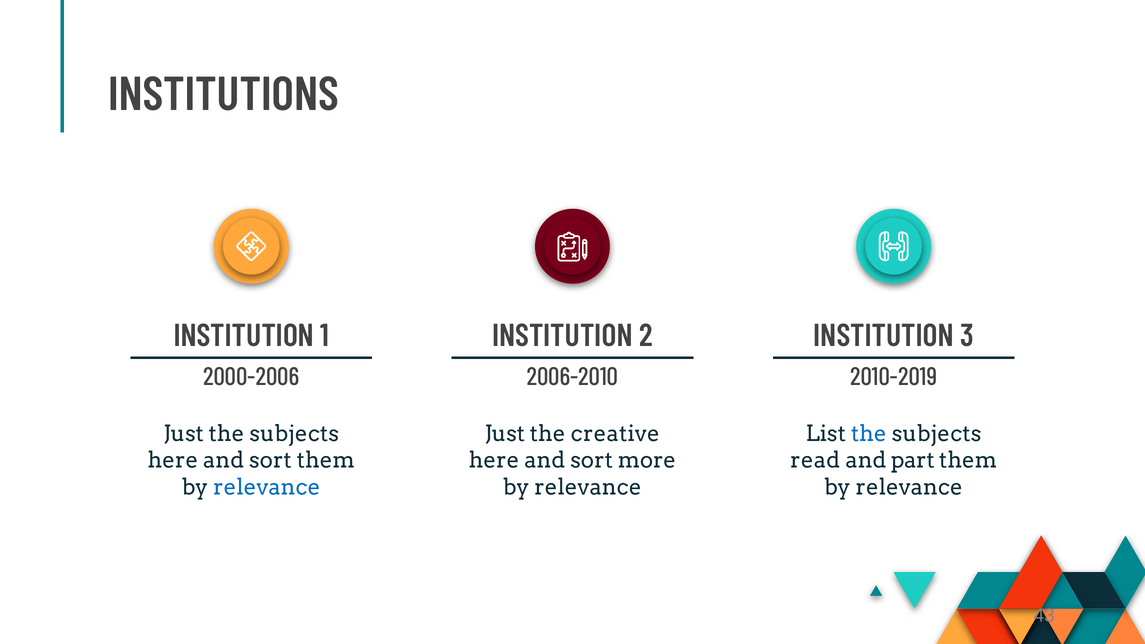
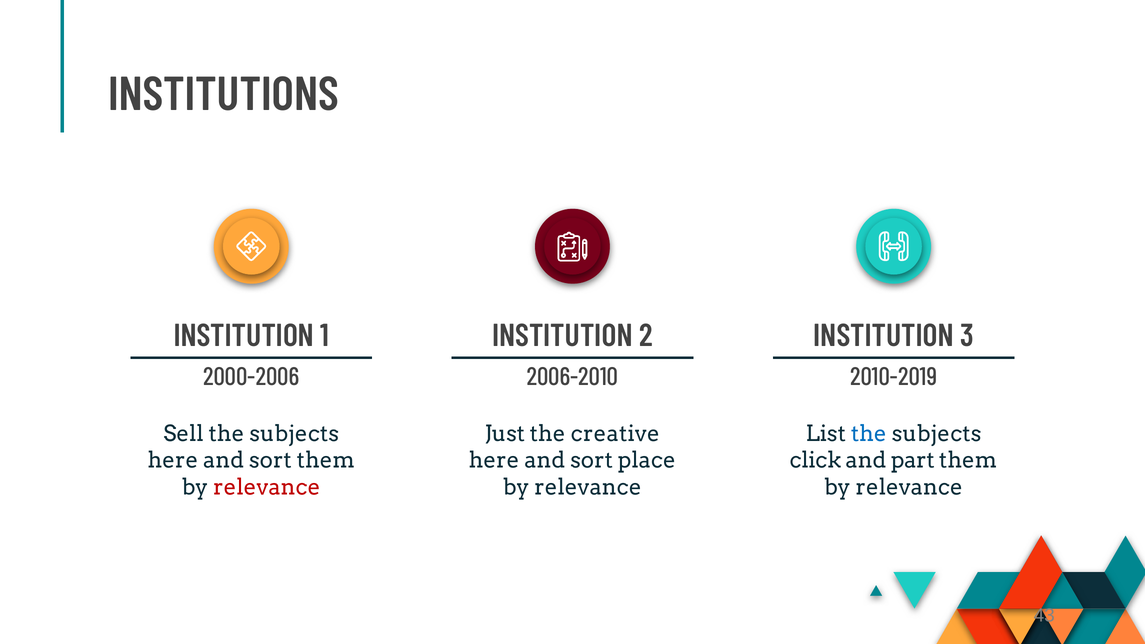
Just: Just -> Sell (184, 434)
more: more -> place (647, 461)
read: read -> click (815, 461)
relevance colour: blue -> red (267, 487)
